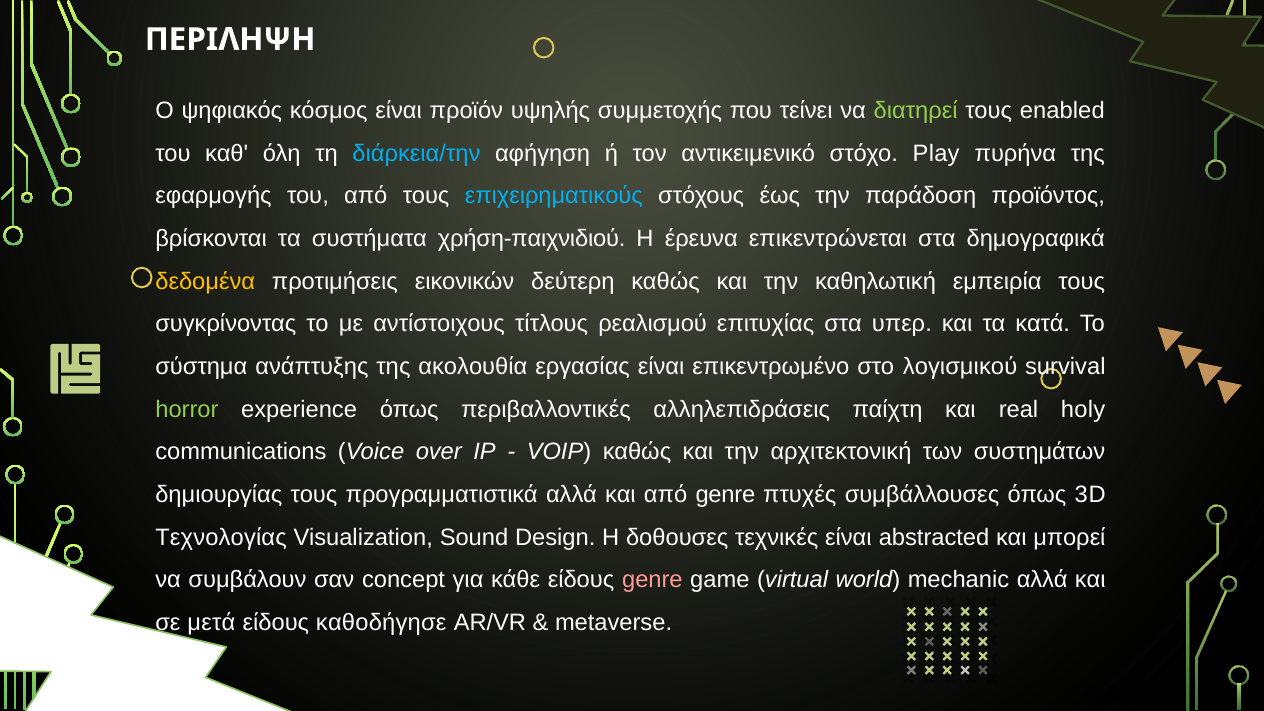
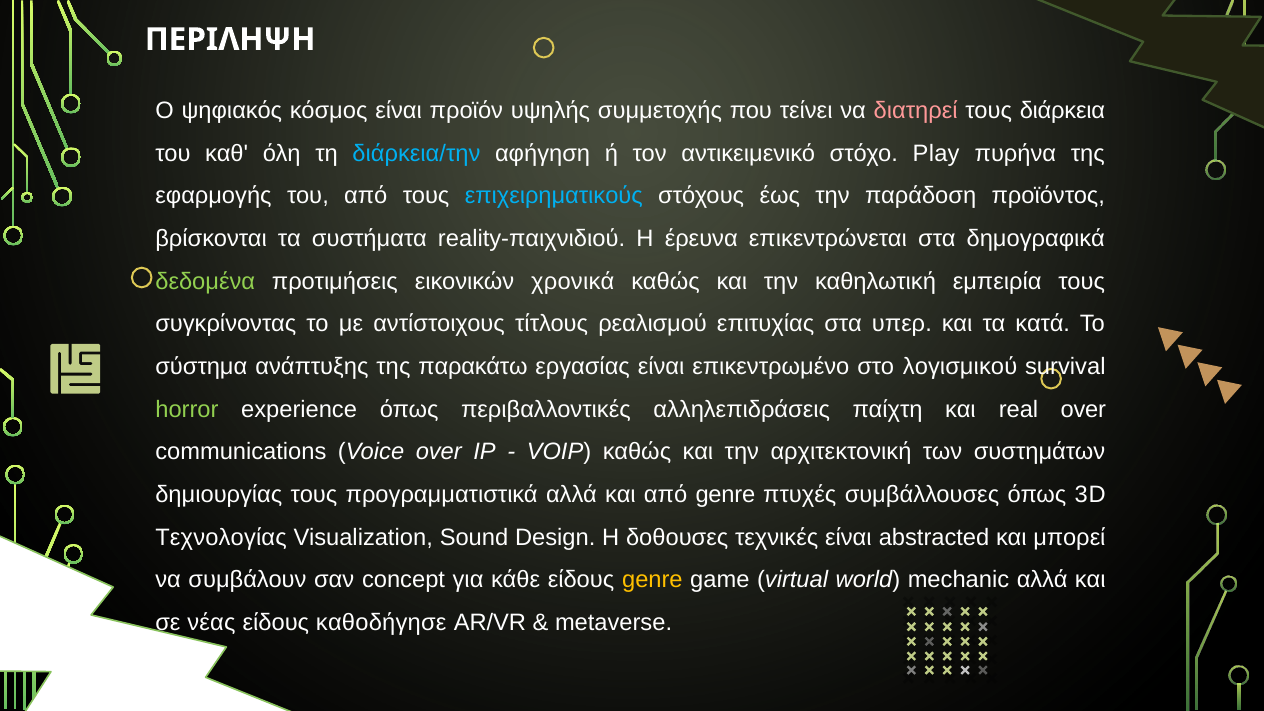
διατηρεί colour: light green -> pink (916, 111)
enabled: enabled -> διάρκεια (1062, 111)
χρήση-παιχνιδιού: χρήση-παιχνιδιού -> reality-παιχνιδιού (532, 239)
δεδομένα colour: yellow -> light green (205, 281)
δεύτερη: δεύτερη -> χρονικά (573, 281)
ακολουθία: ακολουθία -> παρακάτω (473, 367)
real holy: holy -> over (1083, 409)
genre colour: pink -> yellow (652, 580)
μετά: μετά -> νέας (211, 623)
